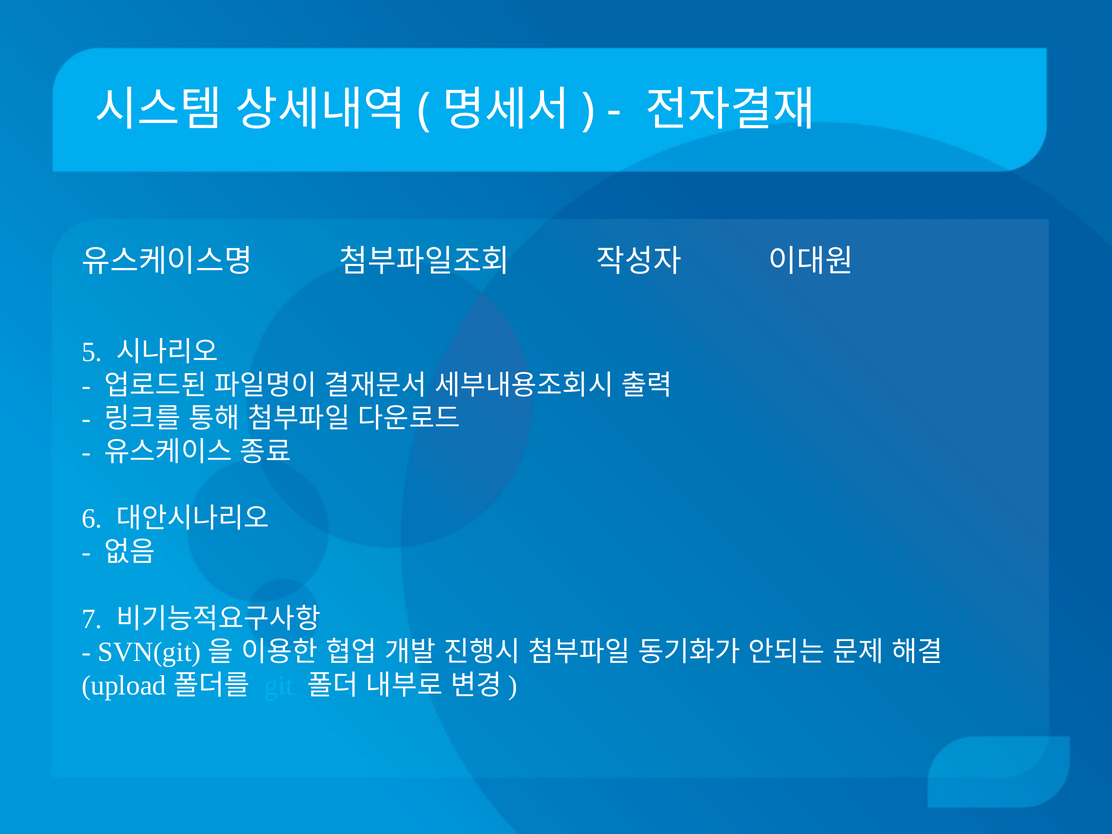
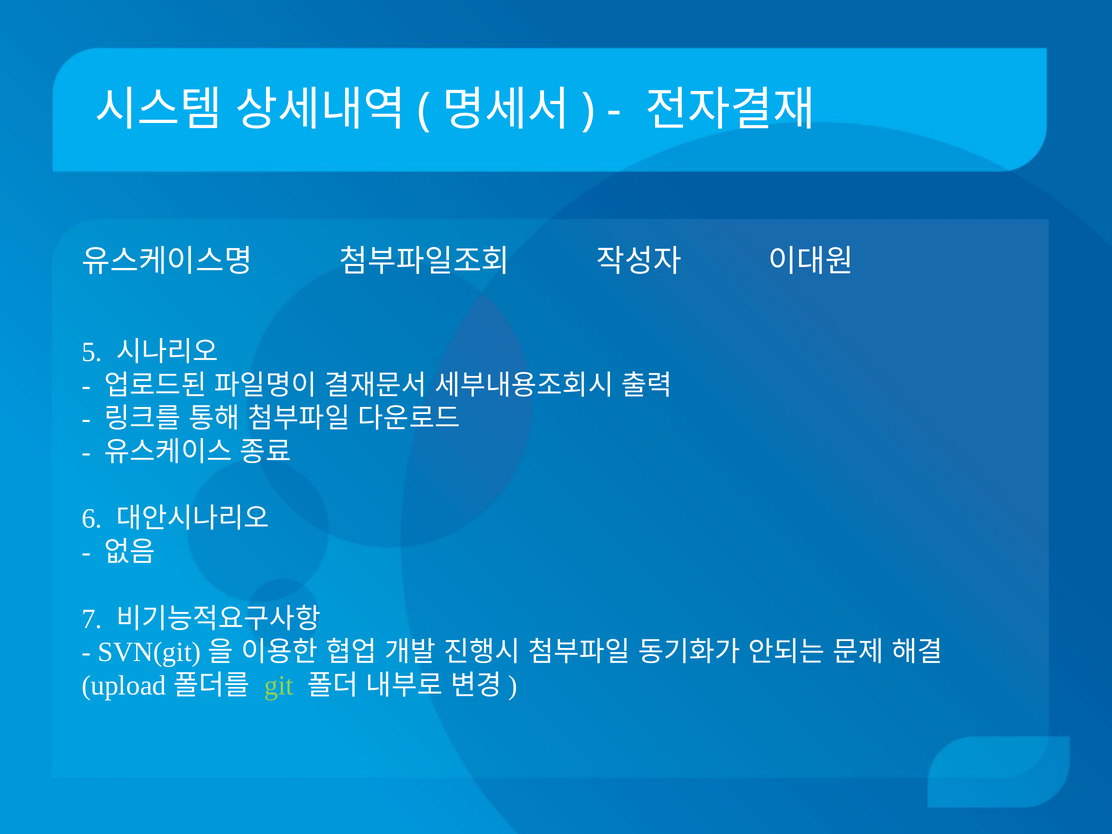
git colour: light blue -> light green (279, 686)
